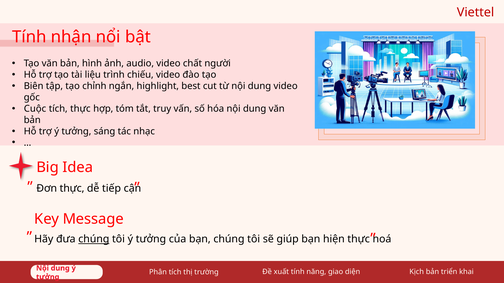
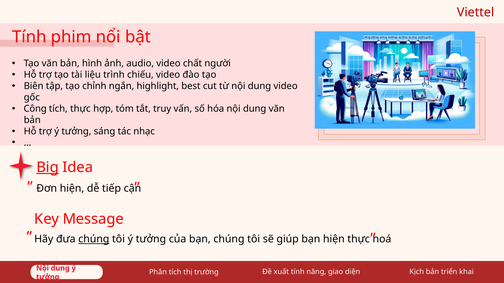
nhận: nhận -> phim (71, 37)
Cuộc: Cuộc -> Công (35, 109)
Big underline: none -> present (48, 167)
Đơn thực: thực -> hiện (72, 189)
